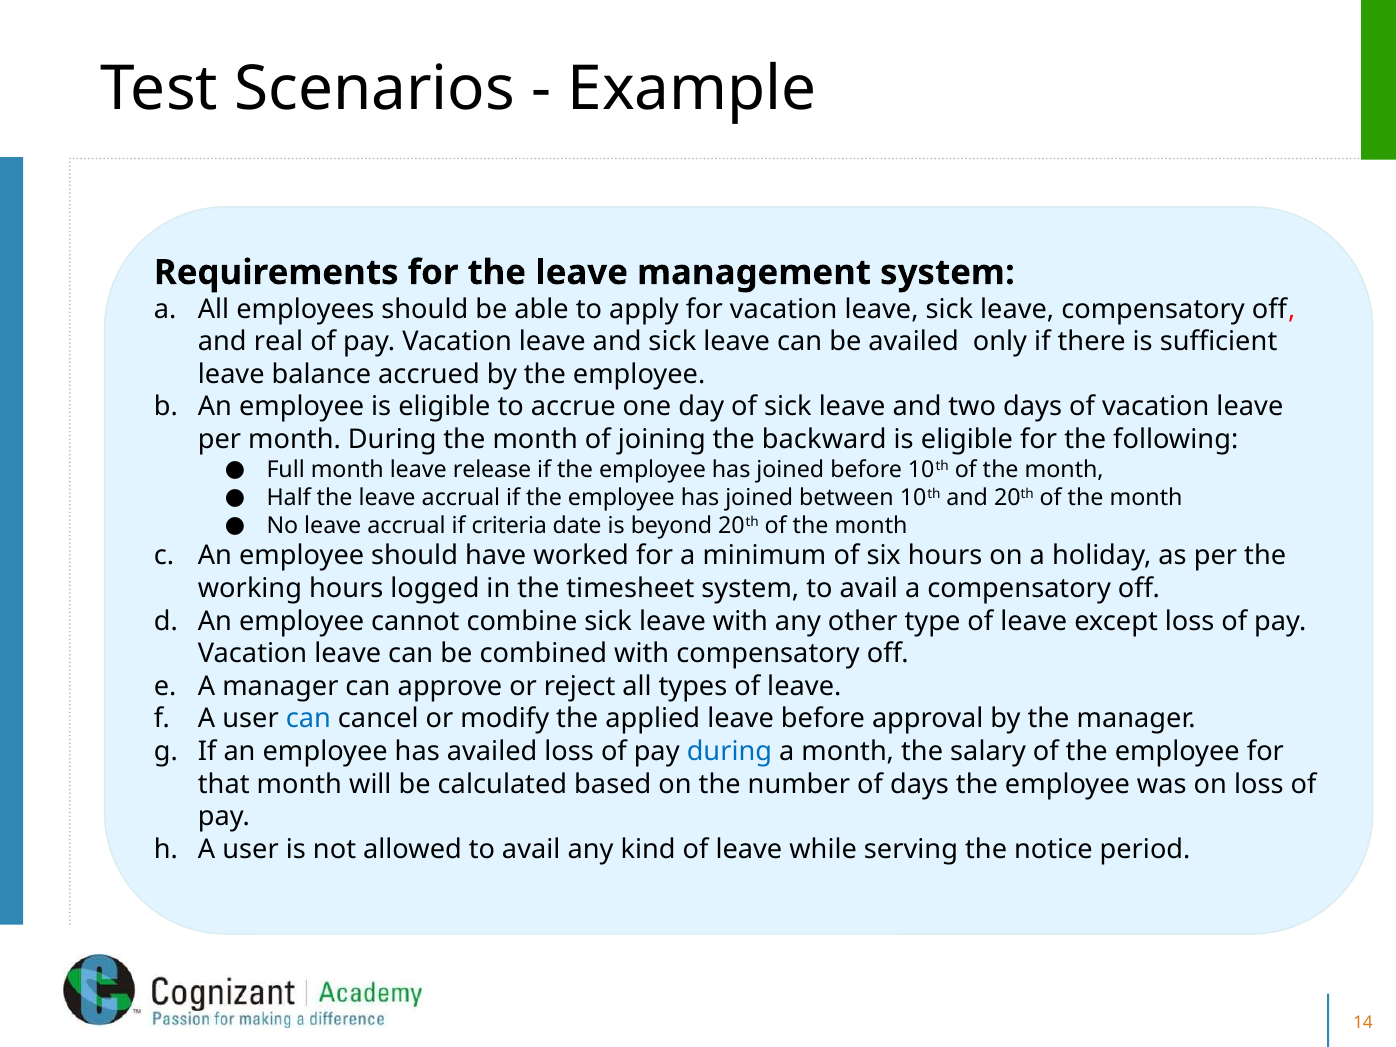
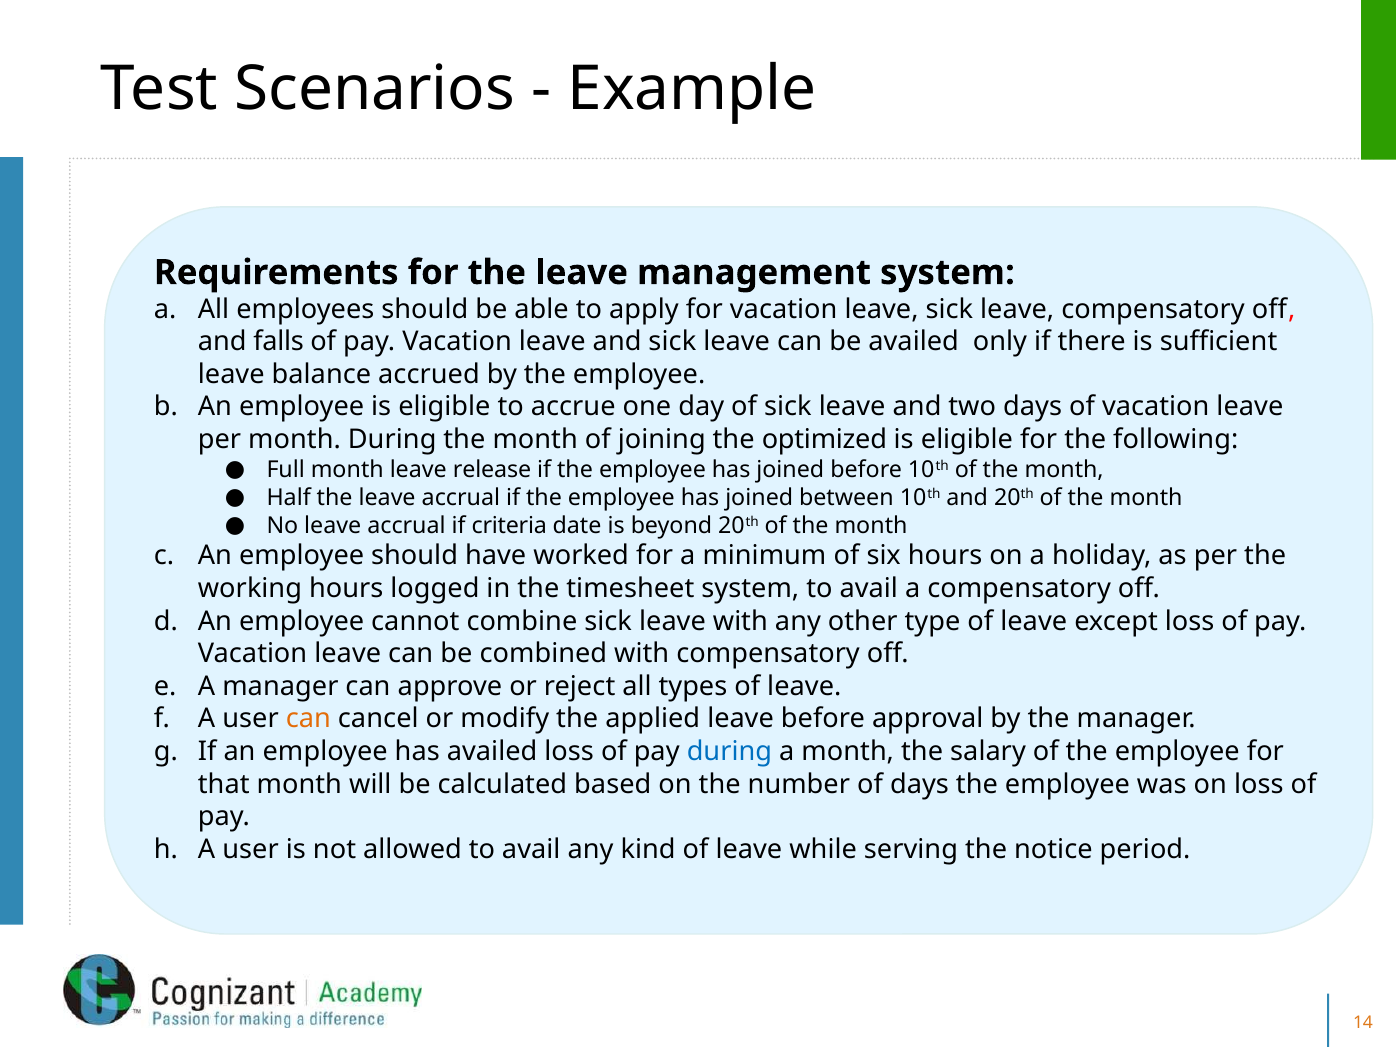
real: real -> falls (279, 342)
backward: backward -> optimized (824, 440)
can colour: blue -> orange (308, 719)
